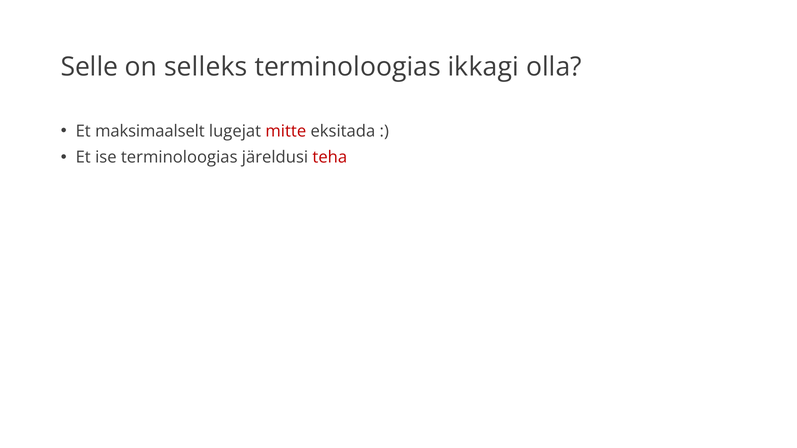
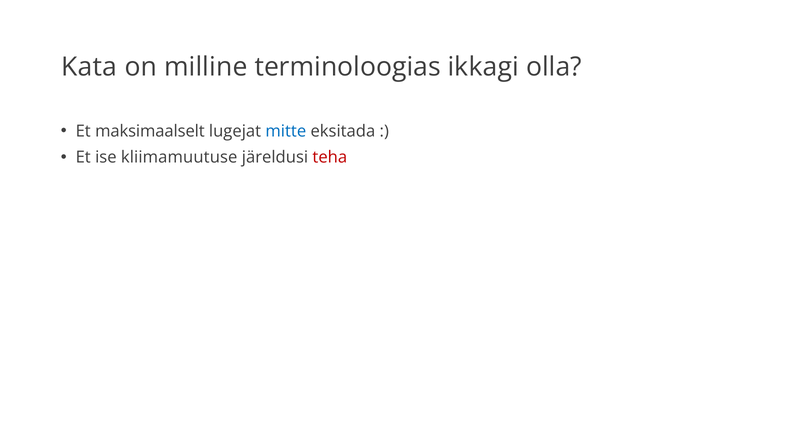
Selle: Selle -> Kata (89, 67)
selleks: selleks -> milline (206, 67)
mitte colour: red -> blue (286, 131)
ise terminoloogias: terminoloogias -> kliimamuutuse (179, 157)
